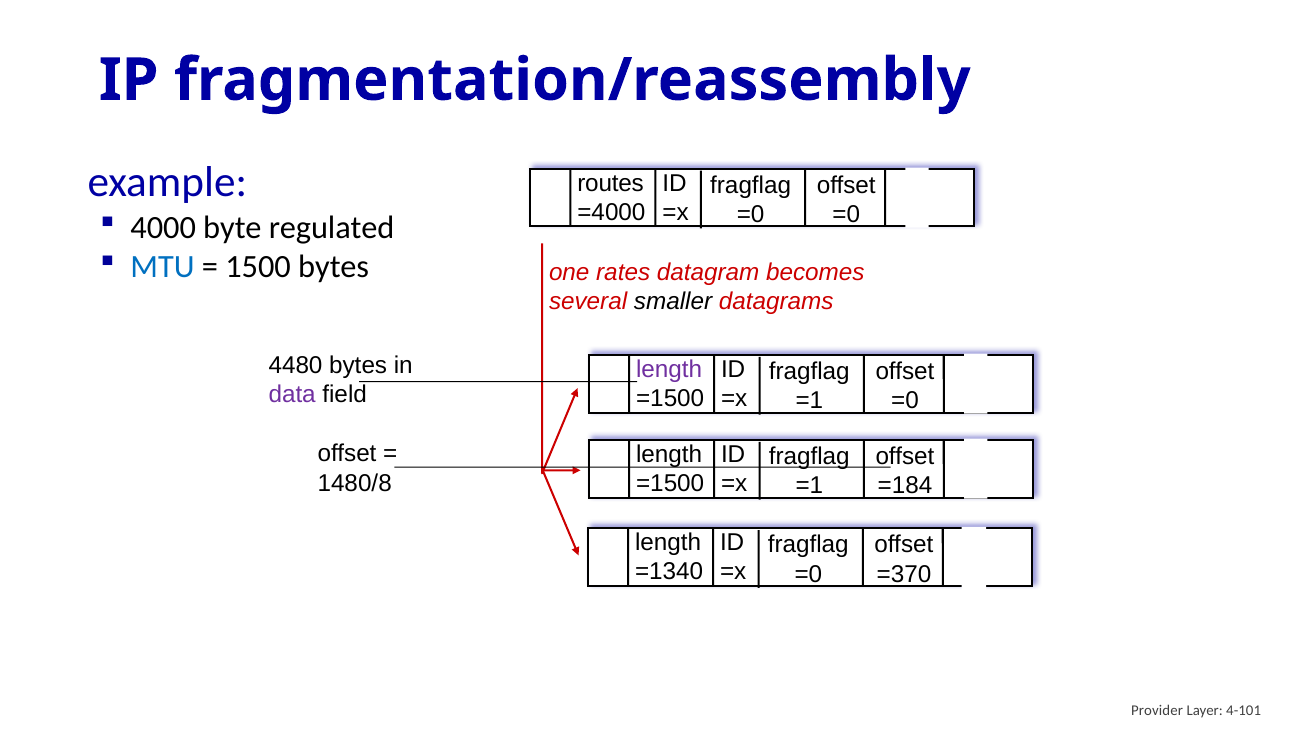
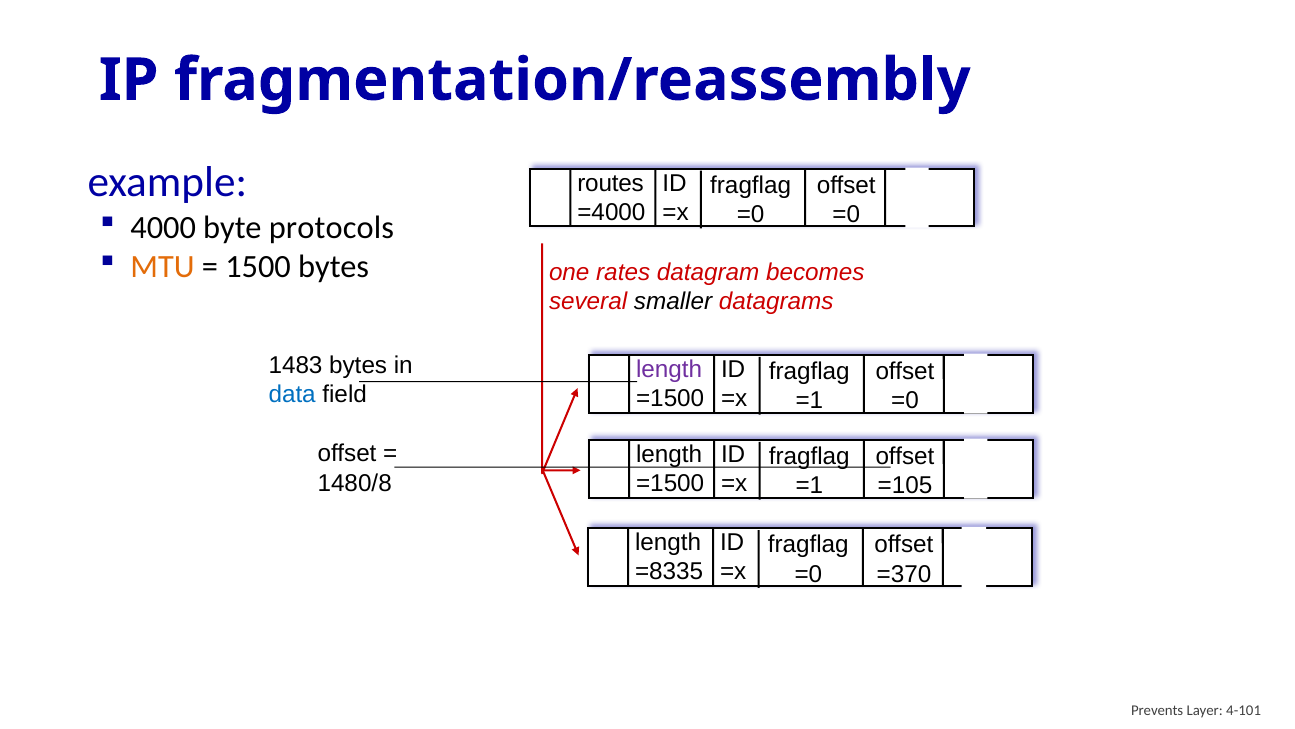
regulated: regulated -> protocols (331, 227)
MTU colour: blue -> orange (162, 267)
4480: 4480 -> 1483 (296, 365)
data colour: purple -> blue (292, 394)
=184: =184 -> =105 (905, 486)
=1340: =1340 -> =8335 (669, 572)
Provider: Provider -> Prevents (1157, 710)
